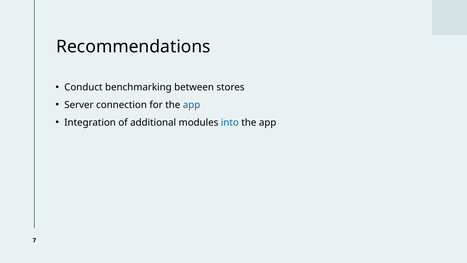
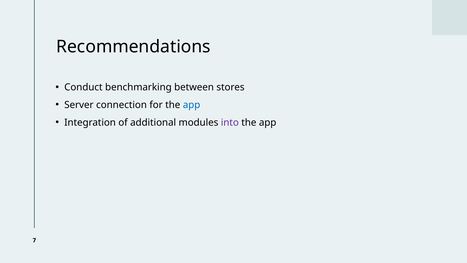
into colour: blue -> purple (230, 122)
